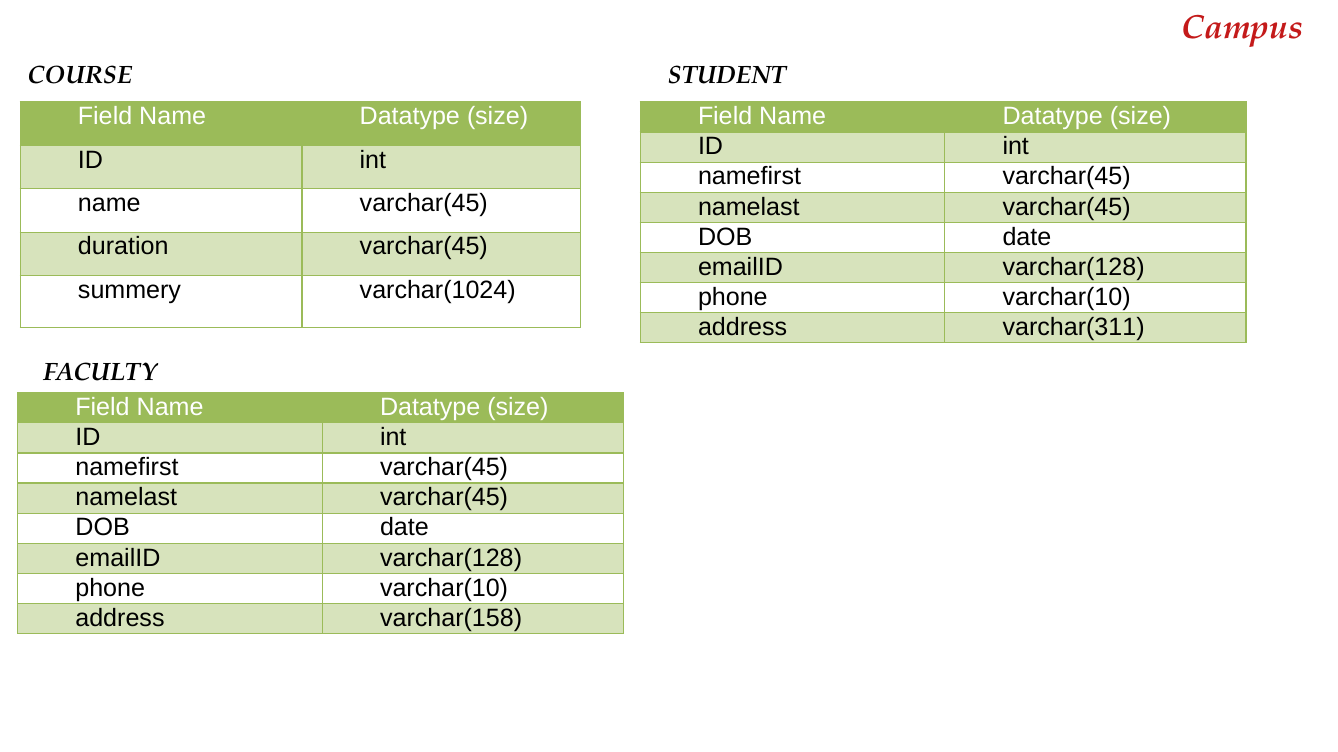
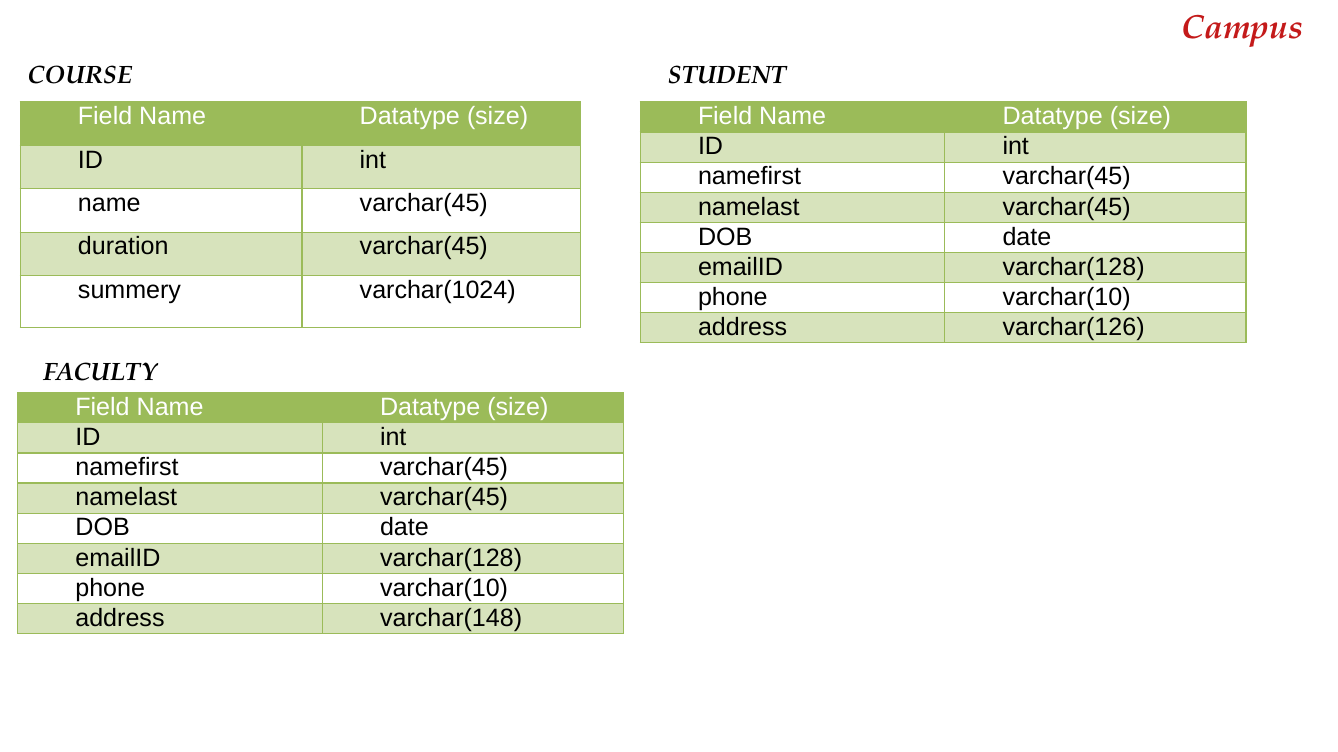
varchar(311: varchar(311 -> varchar(126 (1074, 328)
varchar(158: varchar(158 -> varchar(148 (451, 619)
